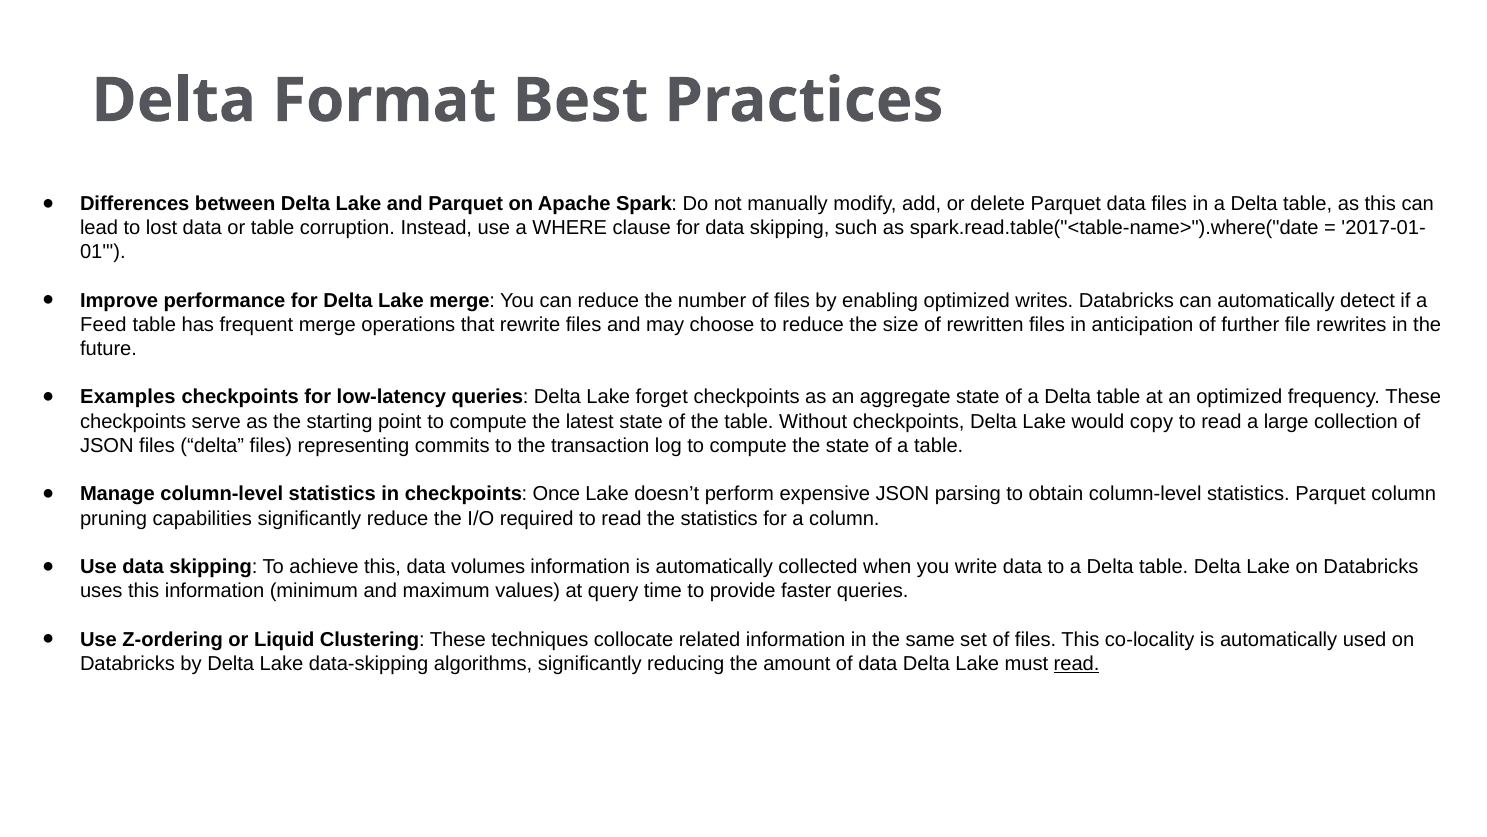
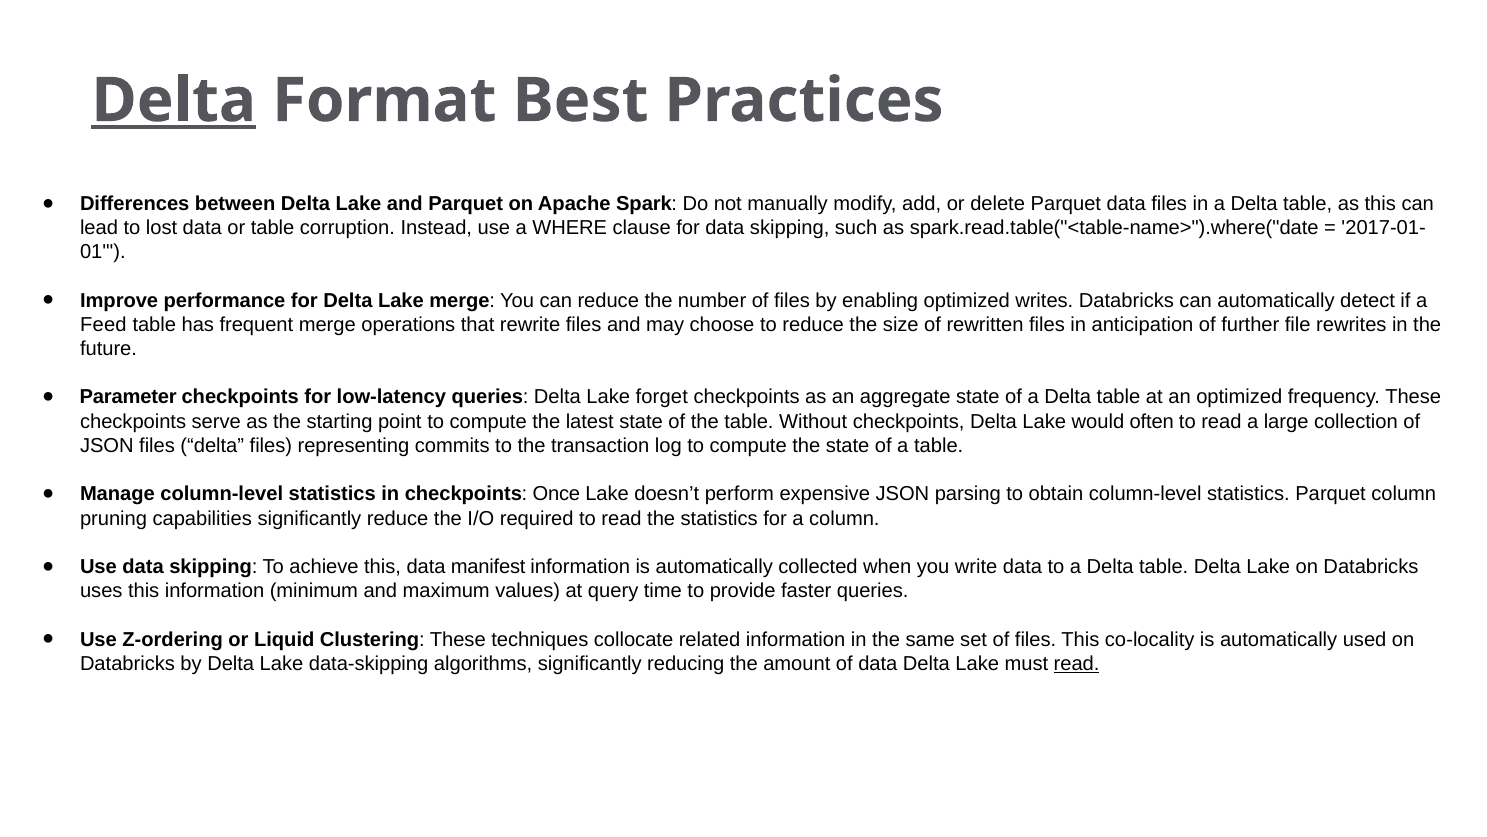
Delta underline: none -> present (174, 101)
Examples: Examples -> Parameter (128, 397)
copy: copy -> often (1152, 421)
volumes: volumes -> manifest (488, 566)
